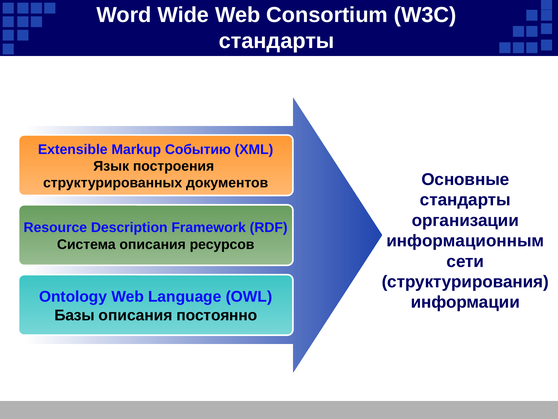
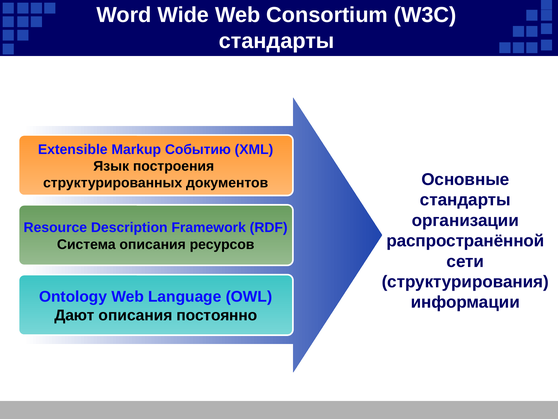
информационным: информационным -> распространённой (465, 241)
Базы: Базы -> Дают (75, 315)
